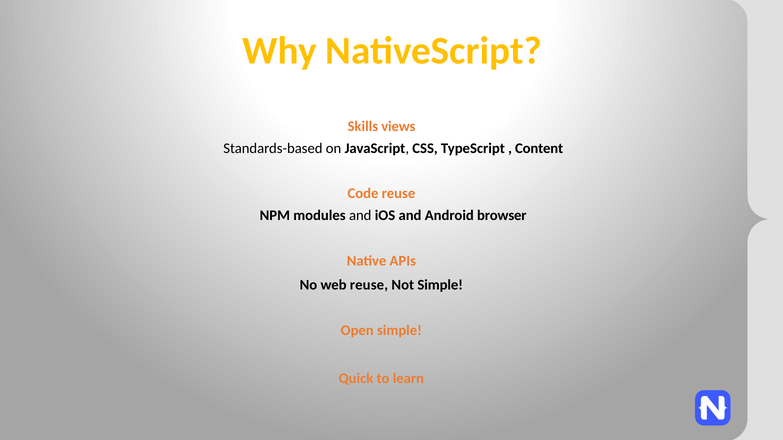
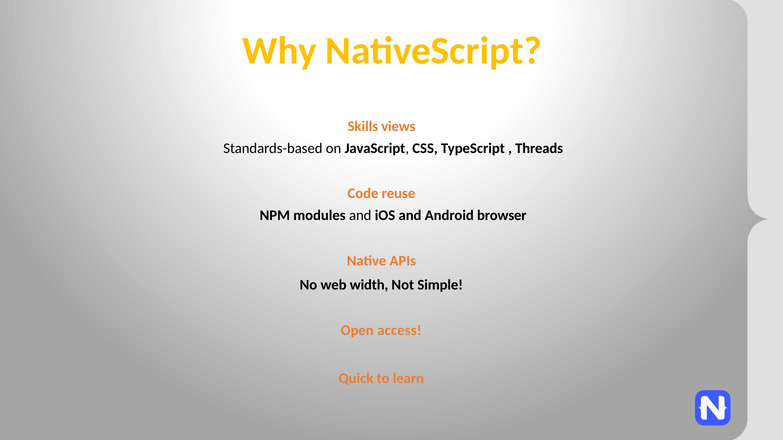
Content: Content -> Threads (539, 148)
web reuse: reuse -> width (369, 285)
Open simple: simple -> access (399, 331)
